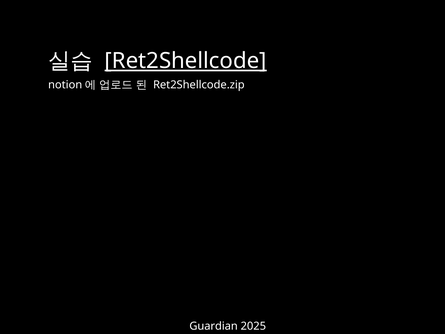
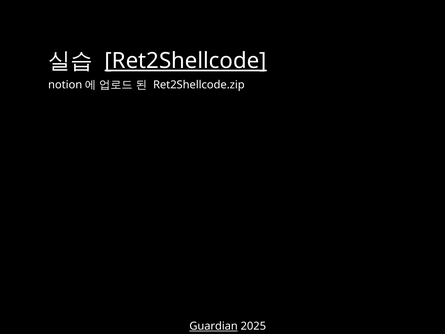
Guardian underline: none -> present (214, 326)
